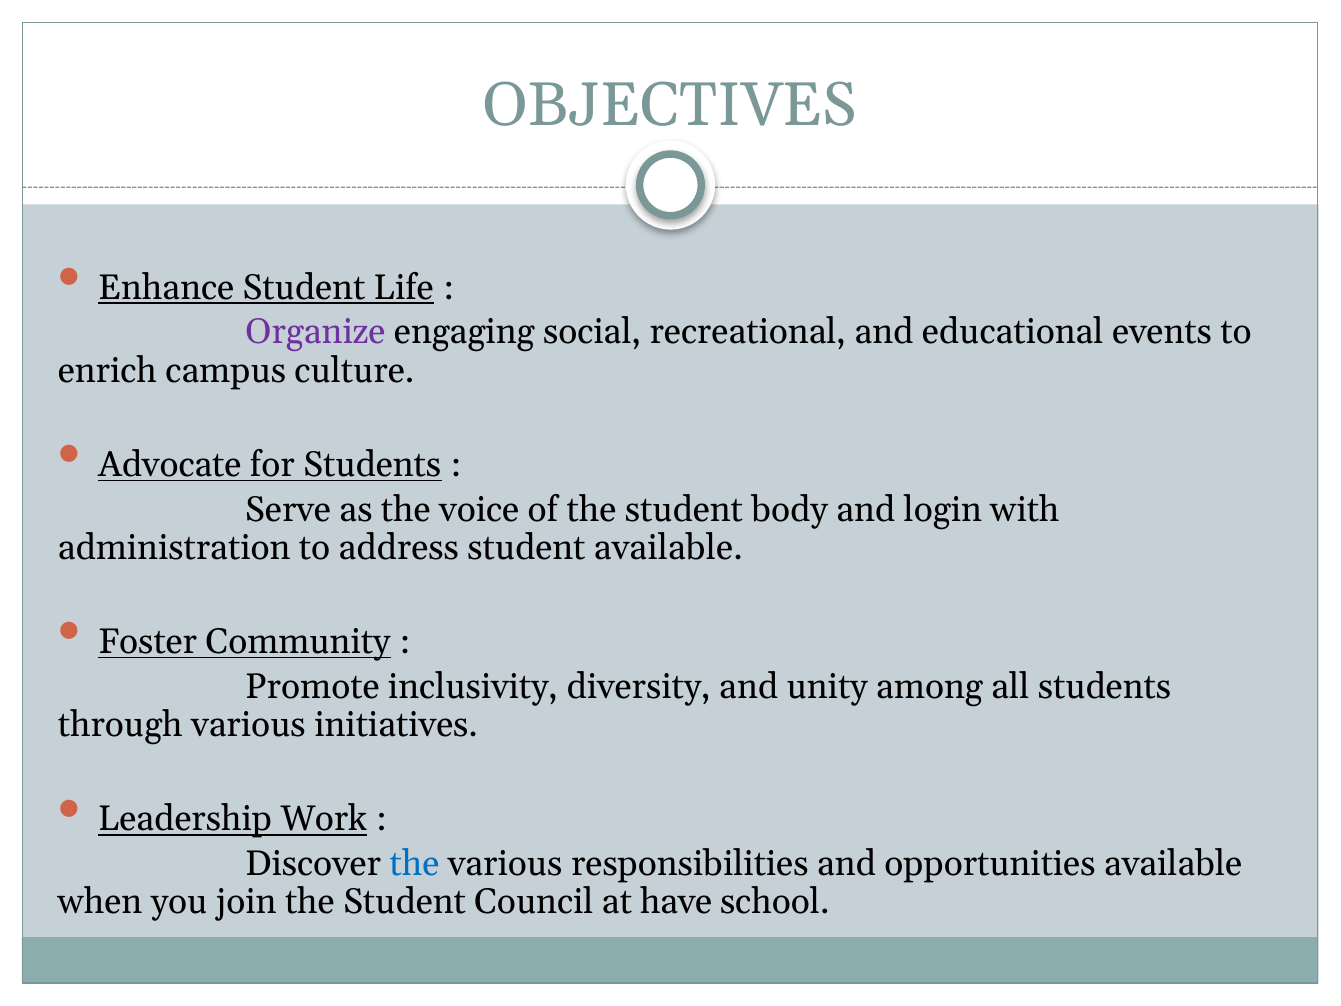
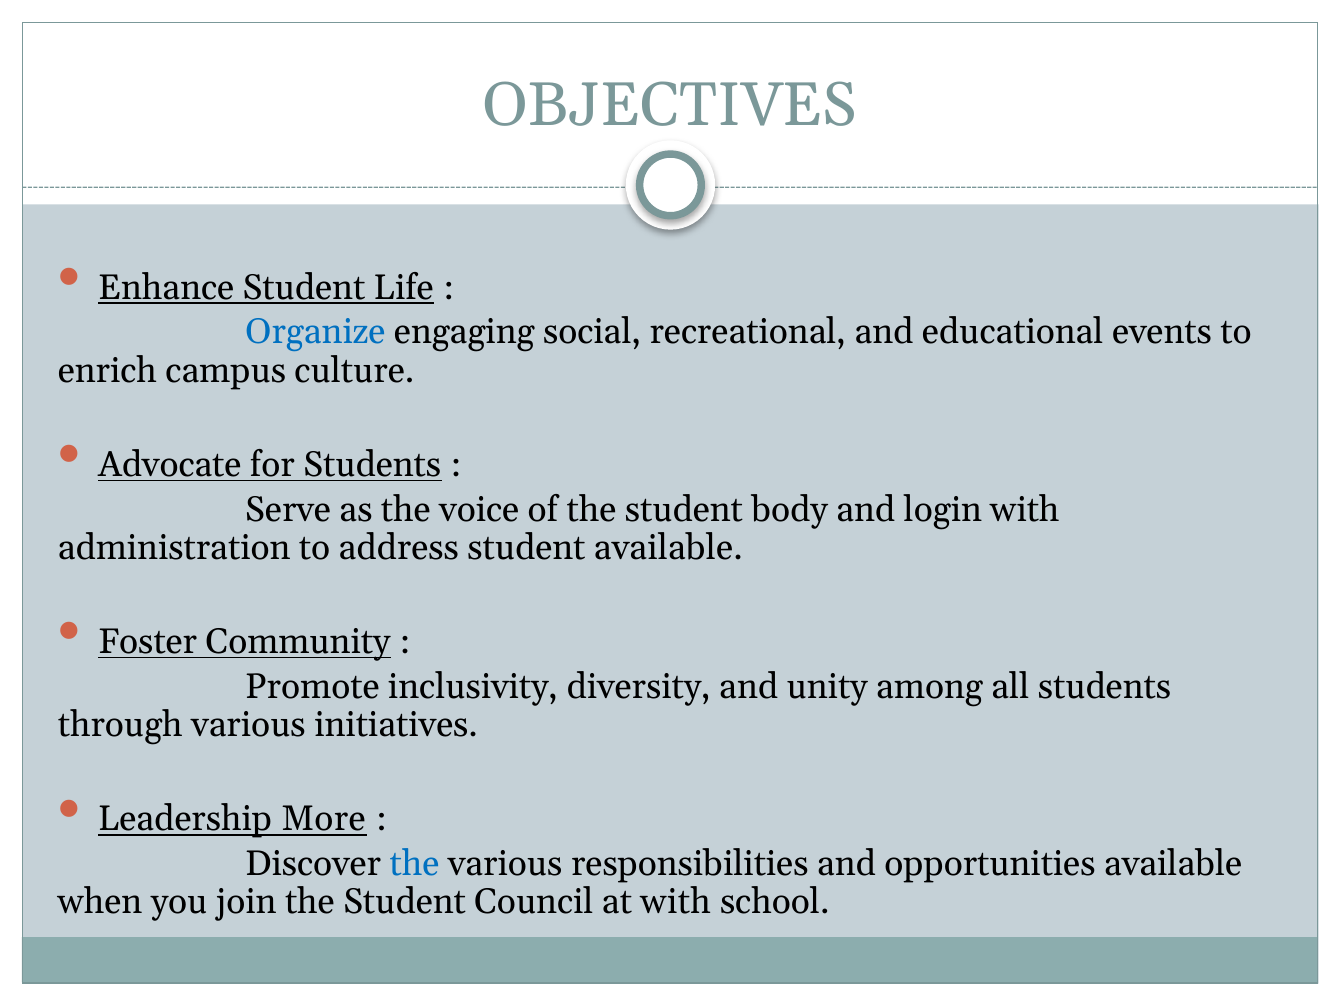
Organize colour: purple -> blue (315, 332)
Work: Work -> More (324, 819)
at have: have -> with (676, 902)
